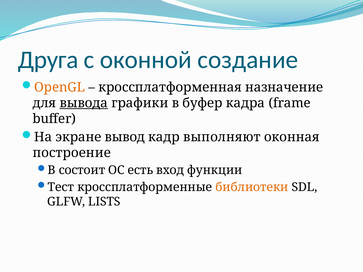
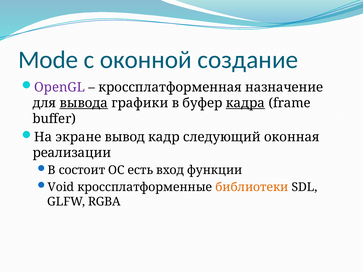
Друга: Друга -> Mode (48, 60)
OpenGL colour: orange -> purple (60, 87)
кадра underline: none -> present (245, 103)
выполняют: выполняют -> следующий (222, 137)
построение: построение -> реализации (72, 153)
Тест: Тест -> Void (61, 187)
LISTS: LISTS -> RGBA (104, 202)
